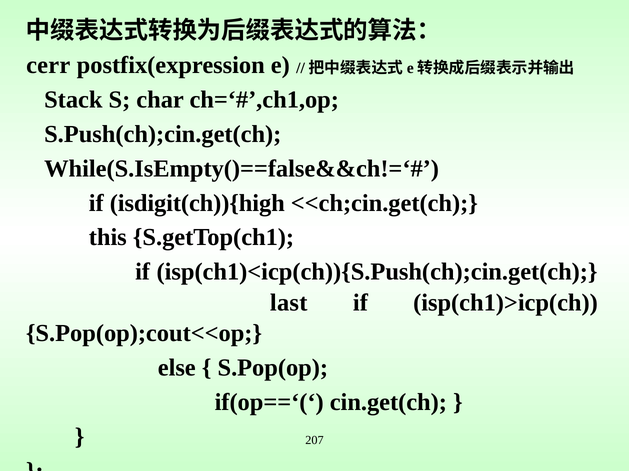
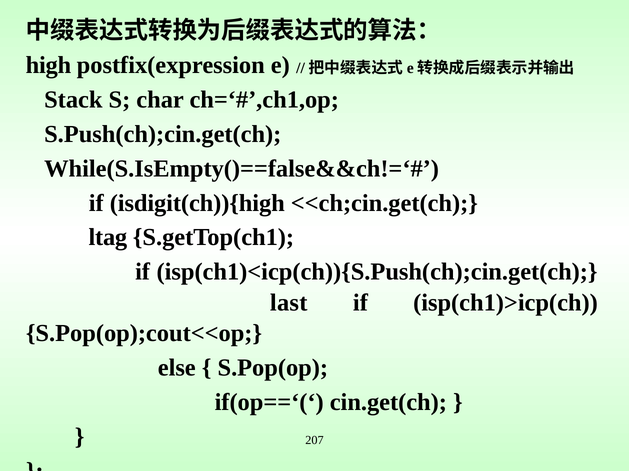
cerr: cerr -> high (48, 65)
this: this -> ltag (108, 238)
